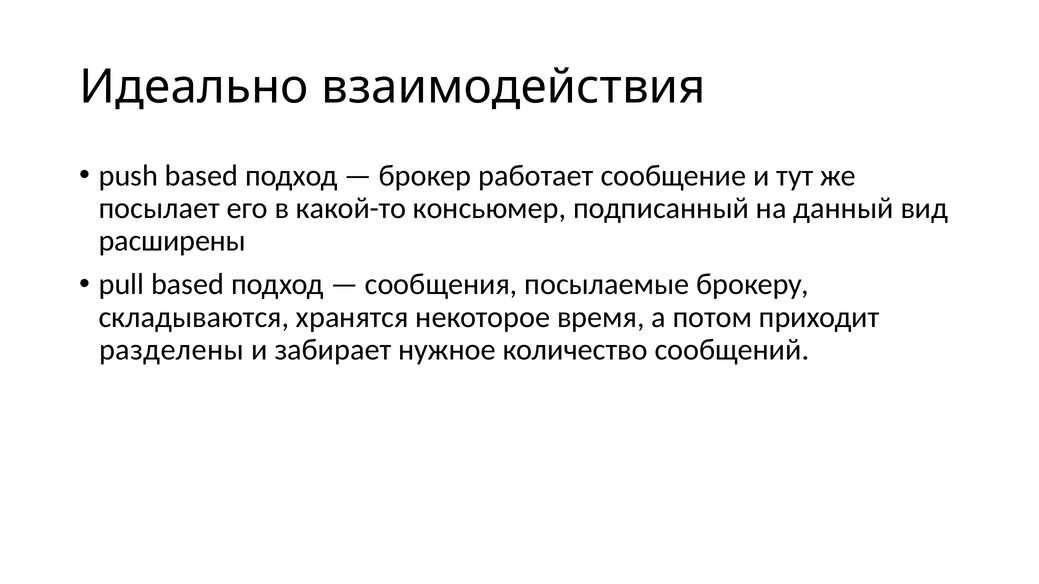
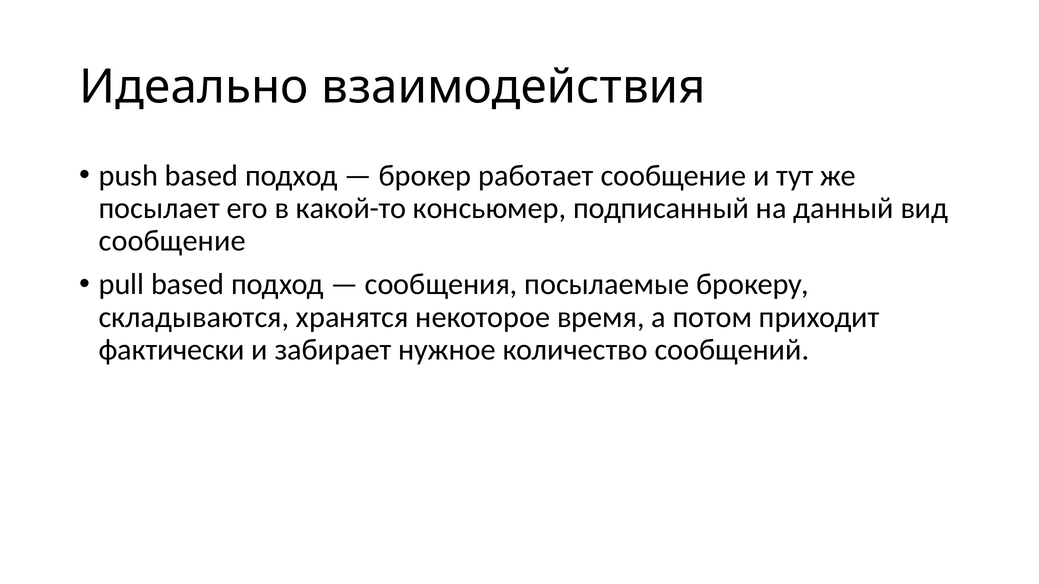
расширены: расширены -> сообщение (172, 241)
разделены: разделены -> фактически (172, 350)
